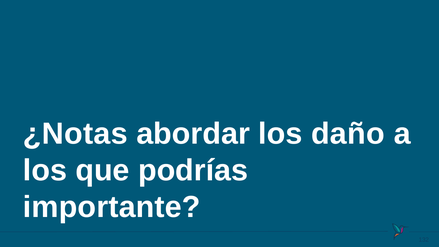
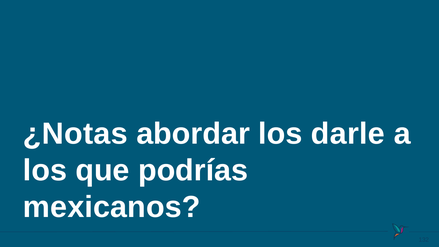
daño: daño -> darle (348, 134)
importante: importante -> mexicanos (112, 207)
